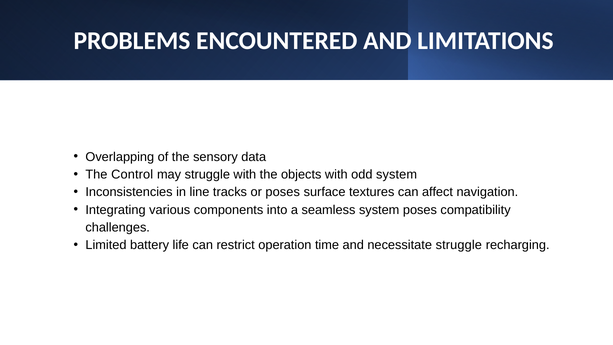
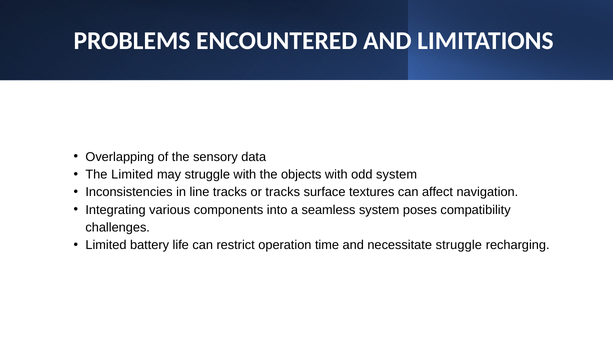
The Control: Control -> Limited (132, 174)
or poses: poses -> tracks (283, 192)
